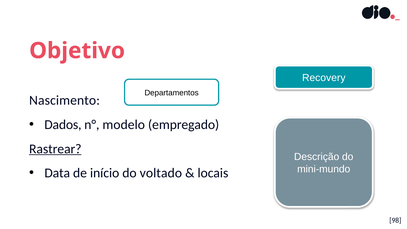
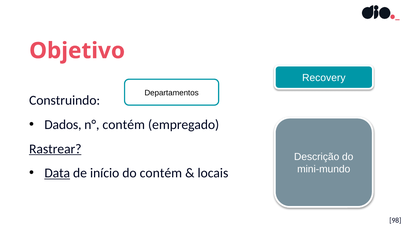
Nascimento: Nascimento -> Construindo (65, 100)
n° modelo: modelo -> contém (124, 125)
Data underline: none -> present (57, 173)
do voltado: voltado -> contém (161, 173)
